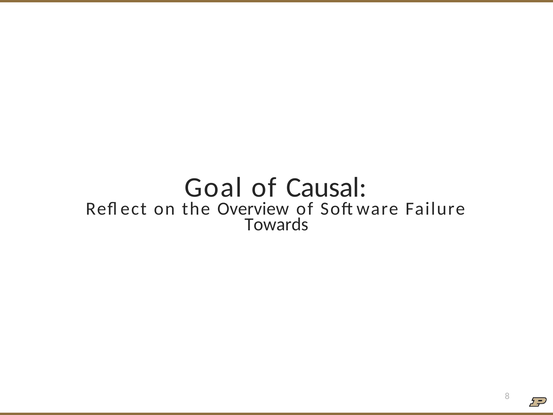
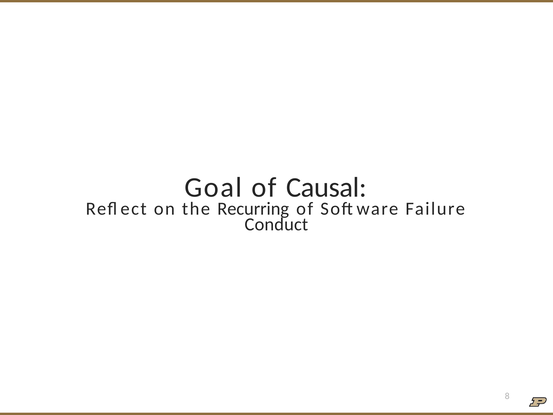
Overview: Overview -> Recurring (253, 208)
Towards: Towards -> Conduct (276, 224)
